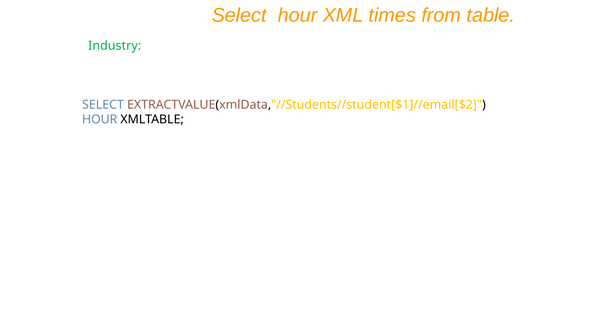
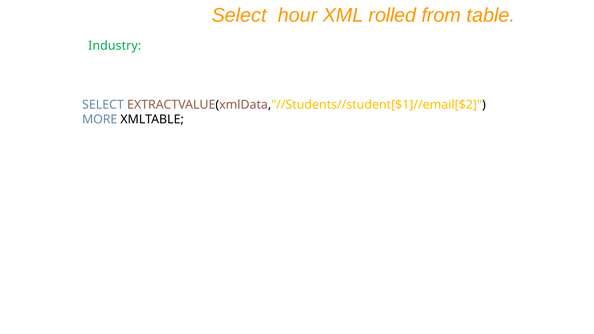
times: times -> rolled (392, 15)
HOUR: HOUR -> MORE (100, 120)
